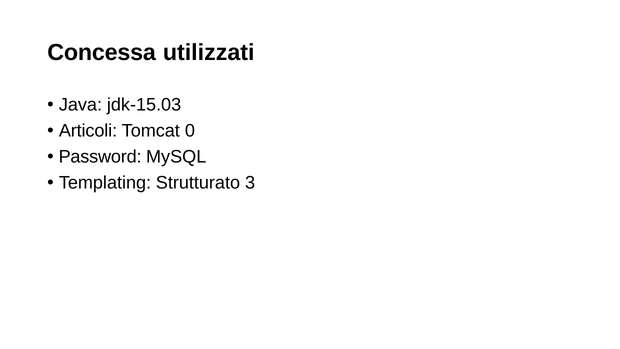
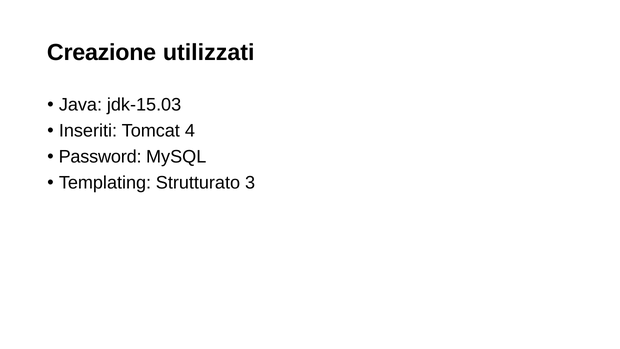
Concessa: Concessa -> Creazione (102, 52)
Articoli: Articoli -> Inseriti (88, 131)
0: 0 -> 4 (190, 131)
